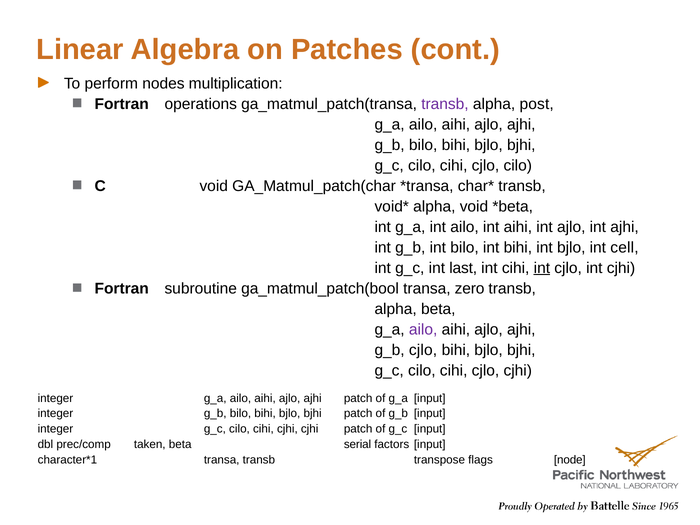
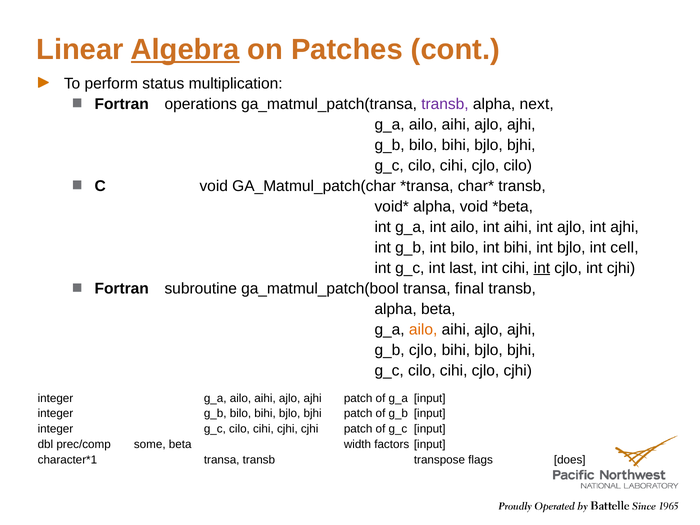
Algebra underline: none -> present (185, 49)
nodes: nodes -> status (163, 83)
post: post -> next (537, 104)
zero: zero -> final (469, 288)
ailo colour: purple -> orange (423, 329)
taken: taken -> some (150, 444)
serial: serial -> width (357, 444)
node: node -> does (570, 460)
